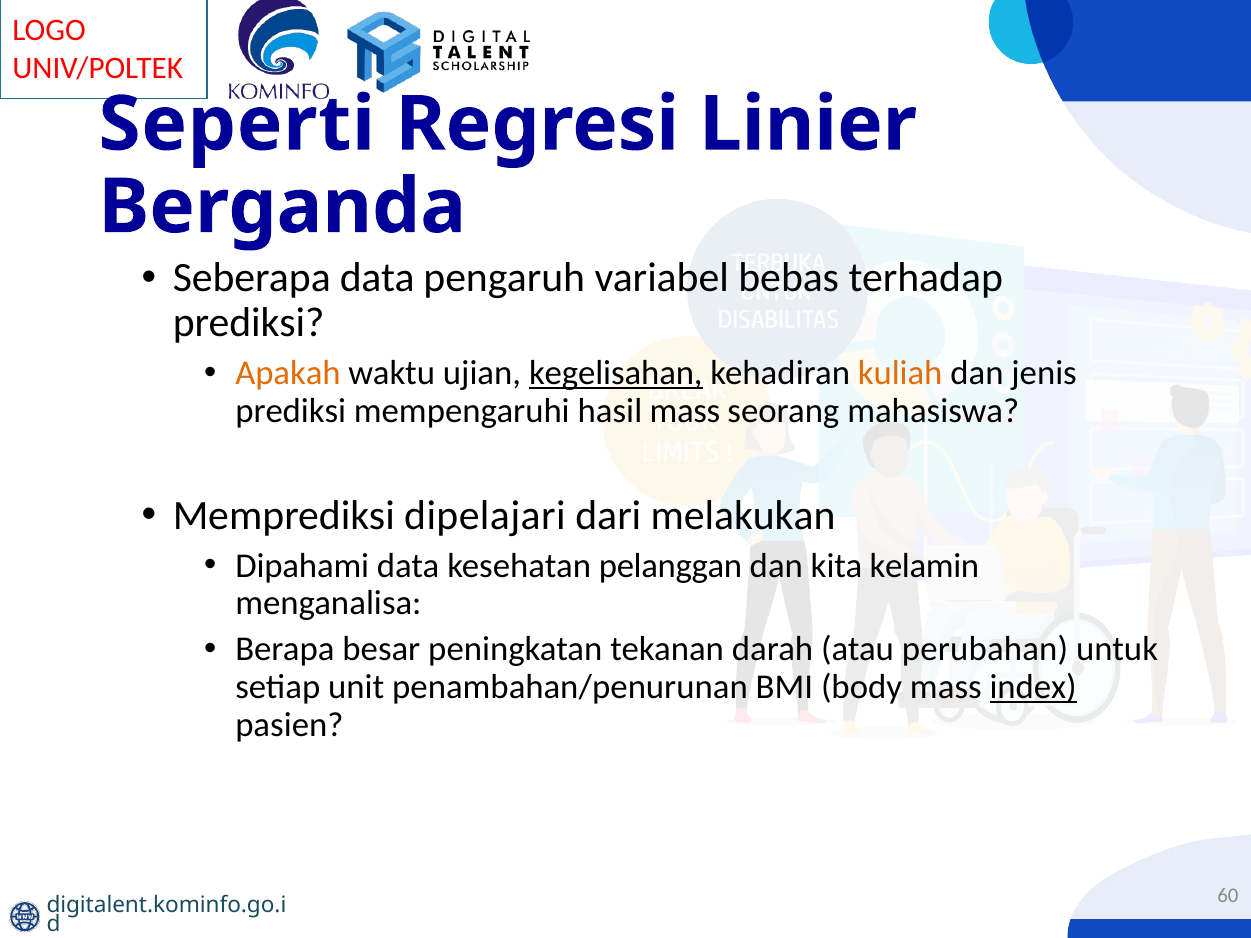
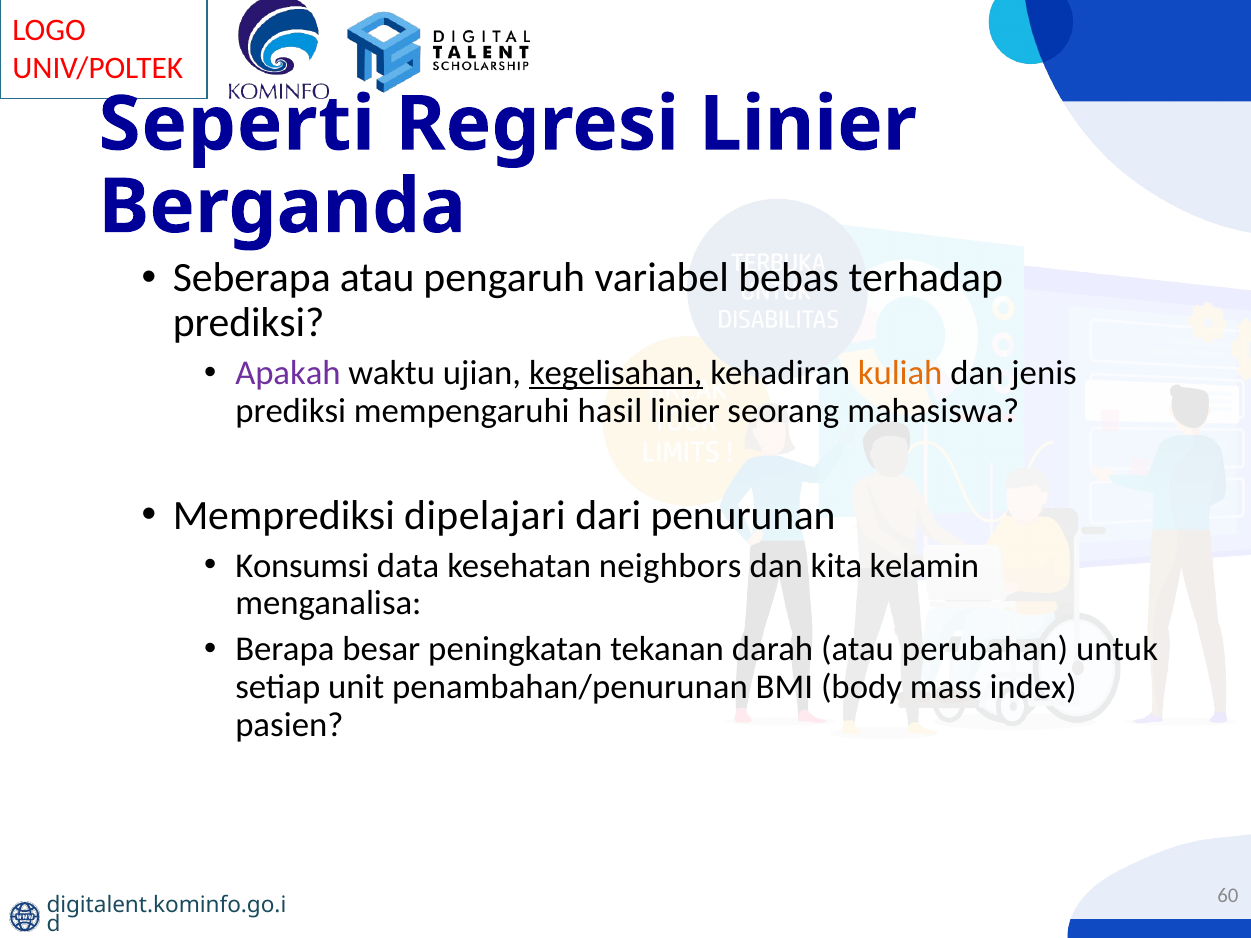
Seberapa data: data -> atau (377, 278)
Apakah colour: orange -> purple (288, 373)
hasil mass: mass -> linier (685, 411)
melakukan: melakukan -> penurunan (743, 516)
Dipahami: Dipahami -> Konsumsi (302, 566)
pelanggan: pelanggan -> neighbors (670, 566)
index underline: present -> none (1033, 687)
